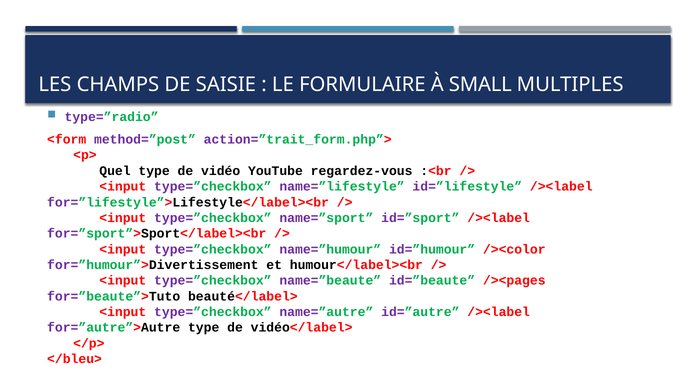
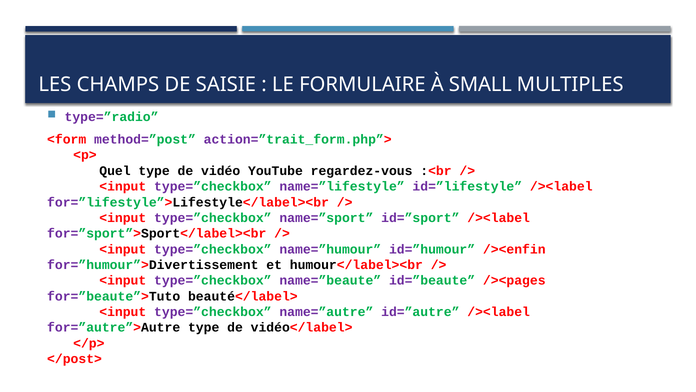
/><color: /><color -> /><enfin (514, 249)
</bleu>: </bleu> -> </post> (75, 359)
